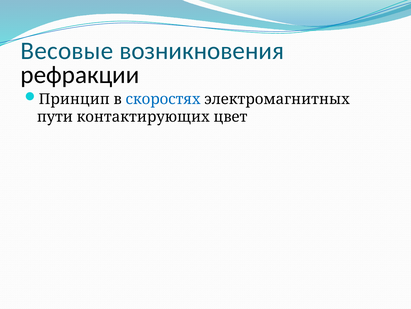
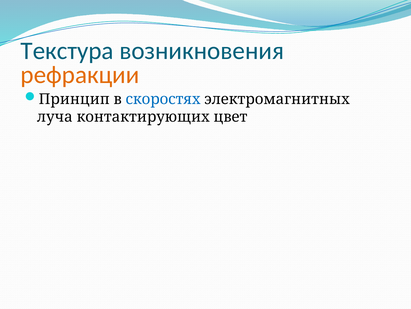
Весовые: Весовые -> Текстура (67, 51)
рефракции colour: black -> orange (80, 75)
пути: пути -> луча (55, 117)
